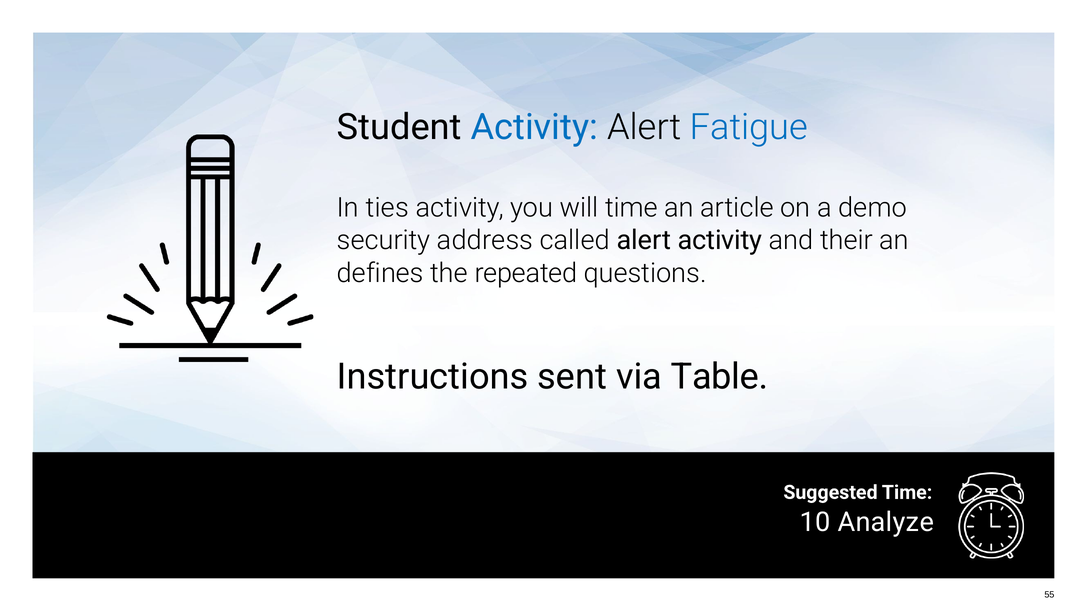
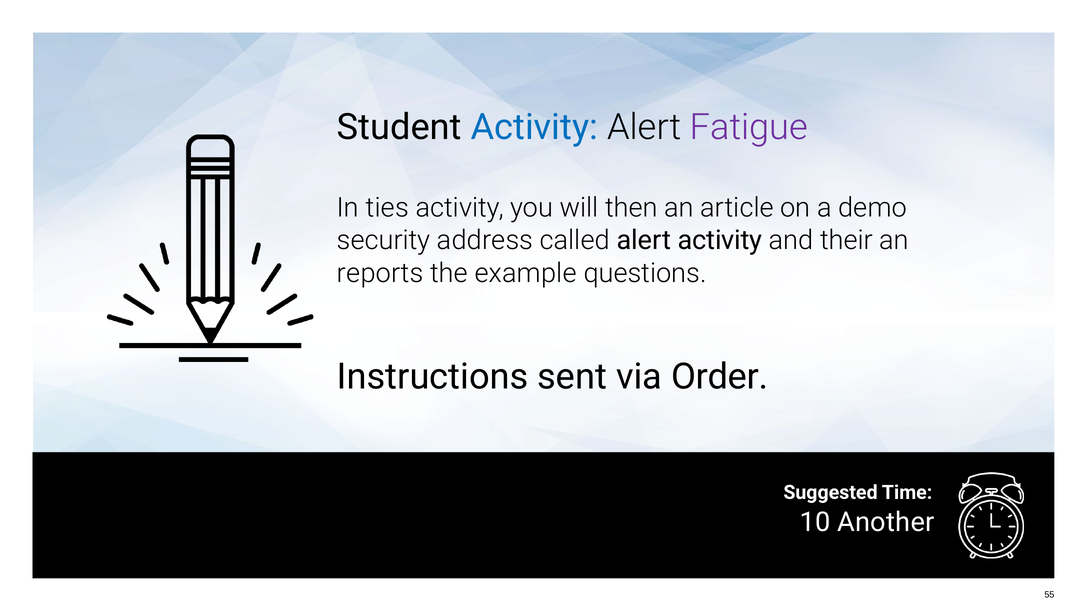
Fatigue colour: blue -> purple (749, 127)
will time: time -> then (631, 208)
defines: defines -> reports (380, 273)
repeated: repeated -> example (526, 273)
Table: Table -> Order (720, 377)
Analyze: Analyze -> Another (886, 523)
